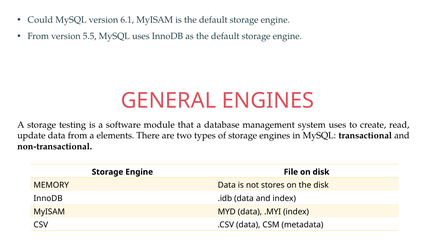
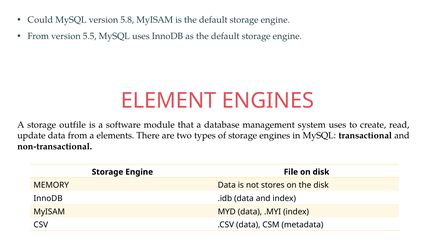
6.1: 6.1 -> 5.8 (127, 20)
GENERAL: GENERAL -> ELEMENT (168, 100)
testing: testing -> outfile (73, 125)
